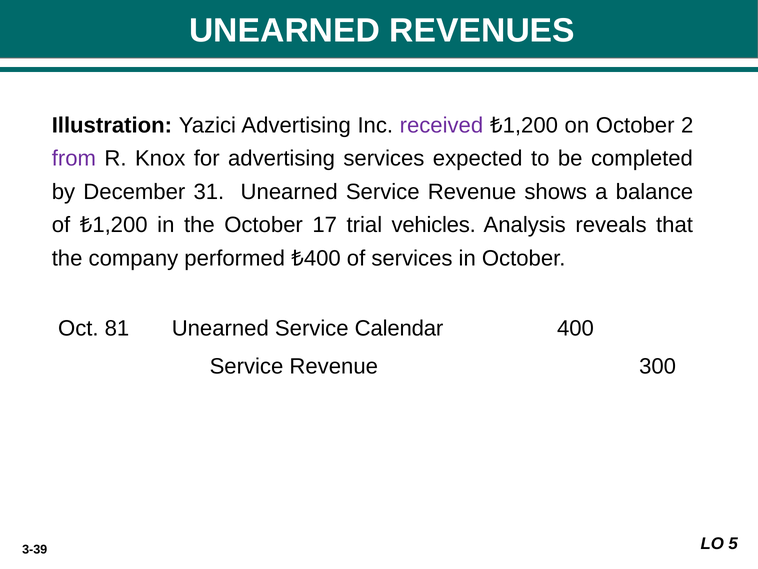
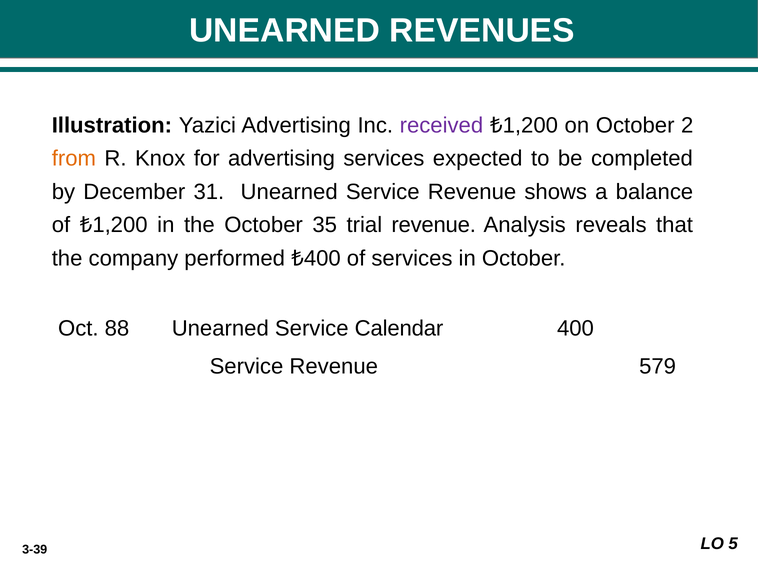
from colour: purple -> orange (74, 159)
17: 17 -> 35 (325, 225)
trial vehicles: vehicles -> revenue (434, 225)
81: 81 -> 88 (117, 328)
300: 300 -> 579 (658, 366)
